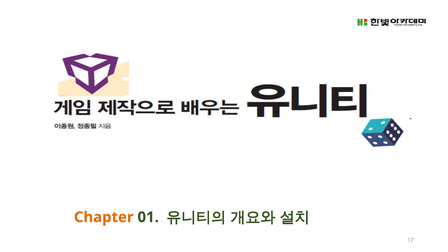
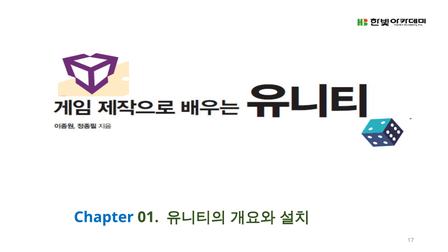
Chapter colour: orange -> blue (104, 217)
